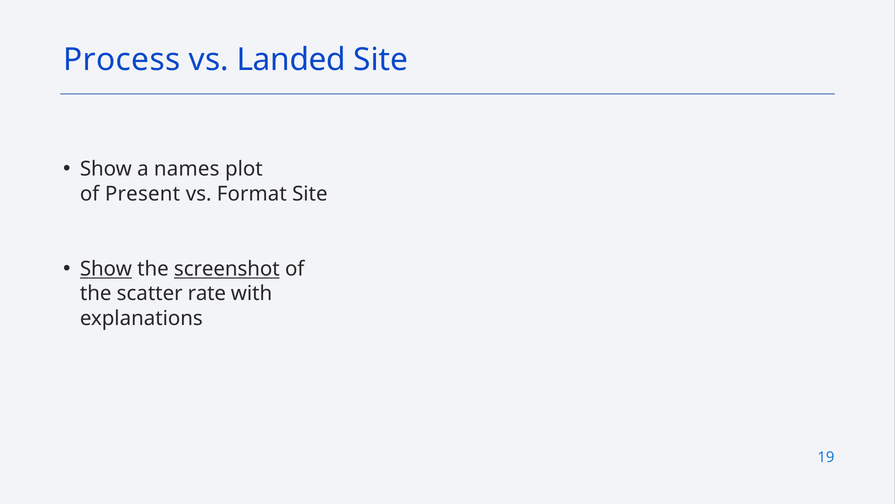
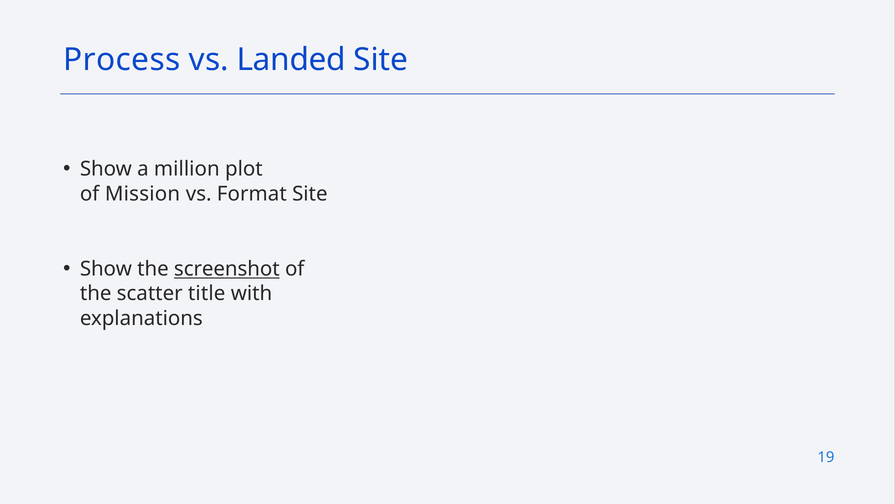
names: names -> million (187, 169)
Present: Present -> Mission (143, 194)
Show underline: present -> none (106, 269)
rate: rate -> title (207, 293)
